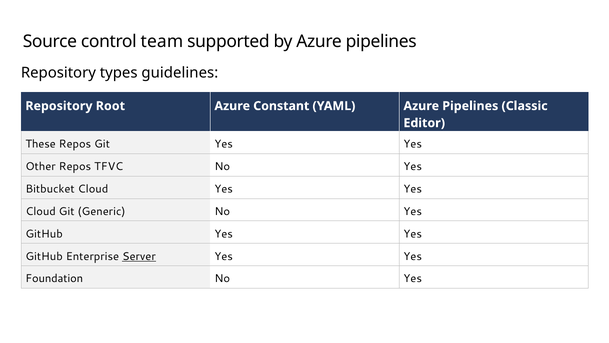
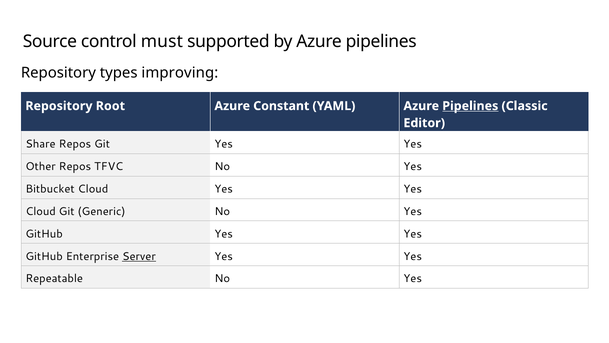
team: team -> must (162, 42)
guidelines: guidelines -> improving (180, 73)
Pipelines underline: none -> present (470, 106)
These: These -> Share (41, 144)
Foundation: Foundation -> Repeatable (54, 278)
